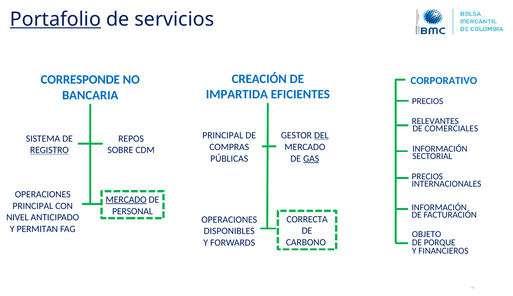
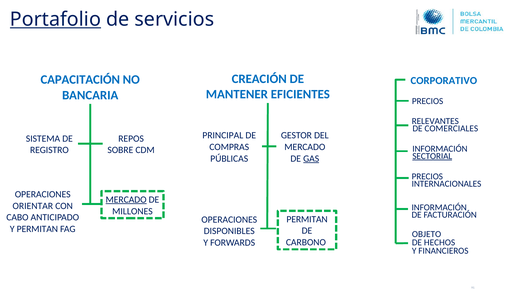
CORRESPONDE: CORRESPONDE -> CAPACITACIÓN (80, 80)
IMPARTIDA: IMPARTIDA -> MANTENER (237, 94)
DEL underline: present -> none (321, 135)
REGISTRO underline: present -> none (49, 150)
SECTORIAL underline: none -> present (432, 156)
PRINCIPAL: PRINCIPAL -> ORIENTAR (33, 206)
PERSONAL: PERSONAL -> MILLONES (132, 211)
NIVEL: NIVEL -> CABO (17, 217)
CORRECTA: CORRECTA -> PERMITAN (307, 219)
PORQUE: PORQUE -> HECHOS (440, 243)
